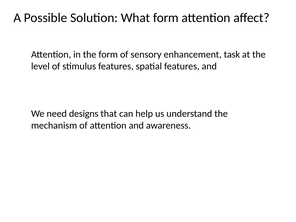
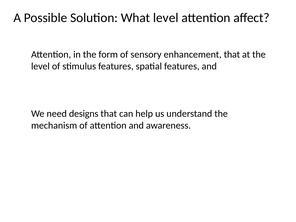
What form: form -> level (166, 18)
enhancement task: task -> that (232, 54)
